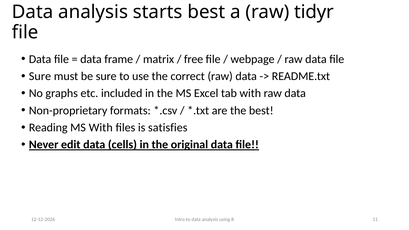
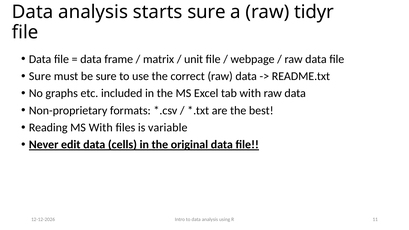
starts best: best -> sure (207, 12)
free: free -> unit (194, 59)
satisfies: satisfies -> variable (168, 128)
